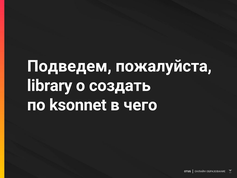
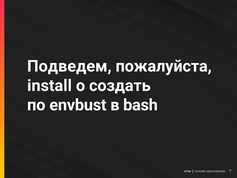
library: library -> install (50, 86)
ksonnet: ksonnet -> envbust (78, 105)
чего: чего -> bash (140, 105)
